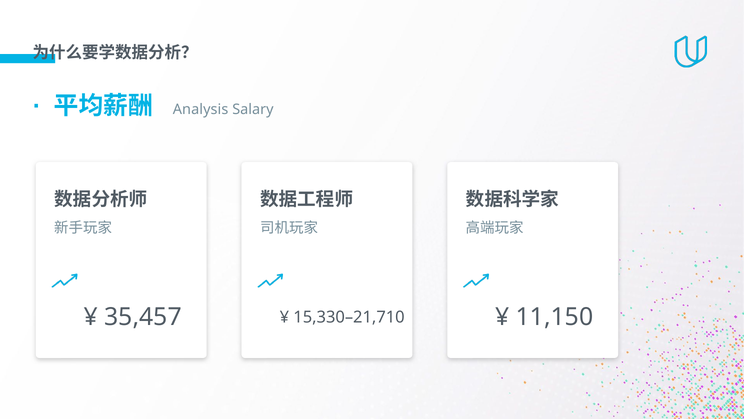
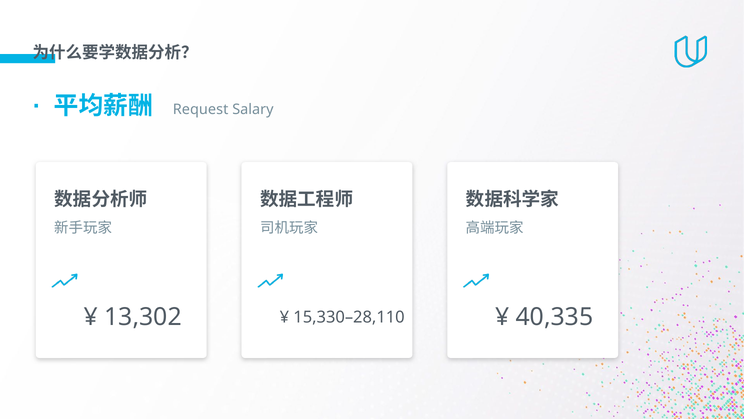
Analysis: Analysis -> Request (201, 109)
35,457: 35,457 -> 13,302 (143, 317)
11,150: 11,150 -> 40,335 (554, 317)
15,330–21,710: 15,330–21,710 -> 15,330–28,110 (349, 317)
